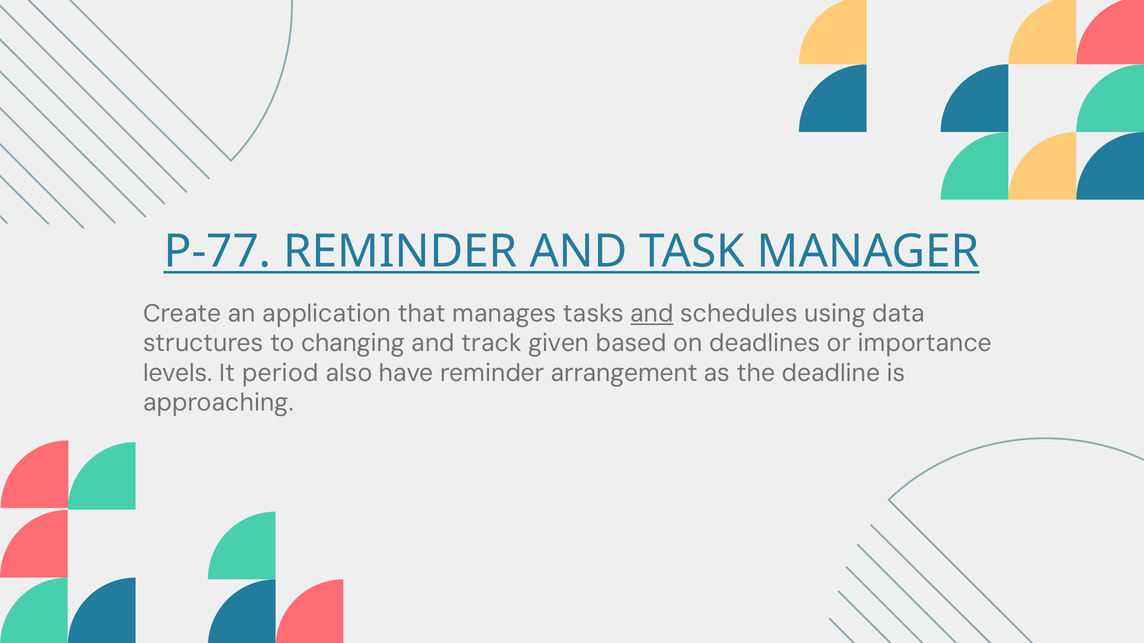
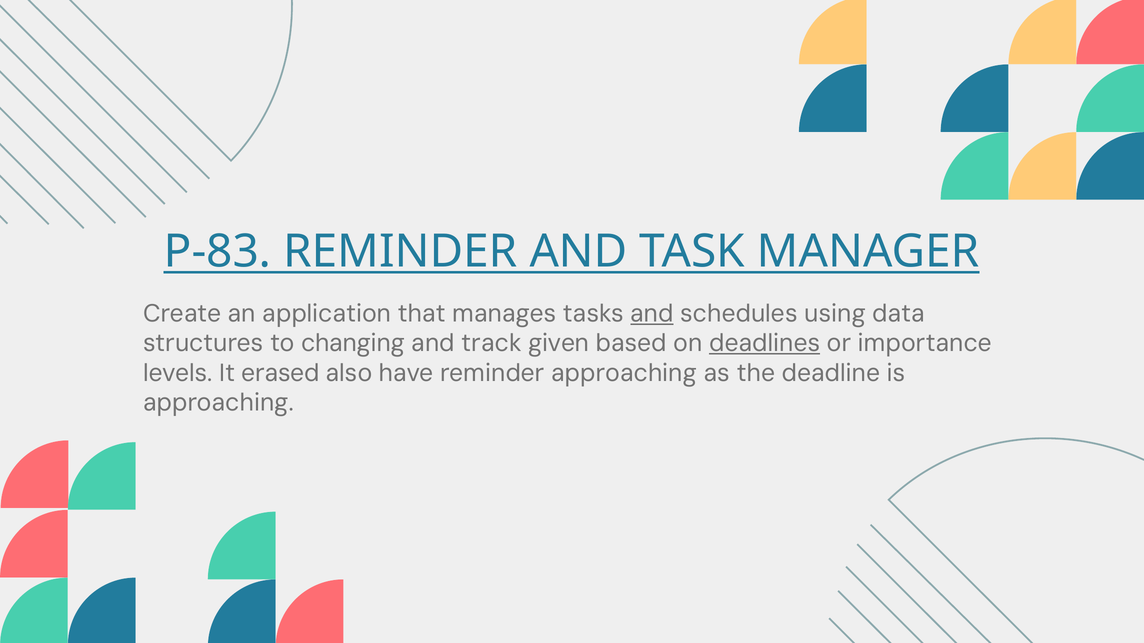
P-77: P-77 -> P-83 (218, 252)
deadlines underline: none -> present (765, 343)
period: period -> erased (281, 373)
reminder arrangement: arrangement -> approaching (624, 373)
